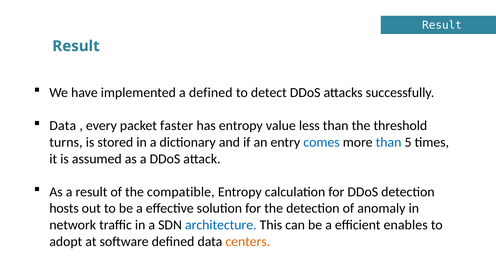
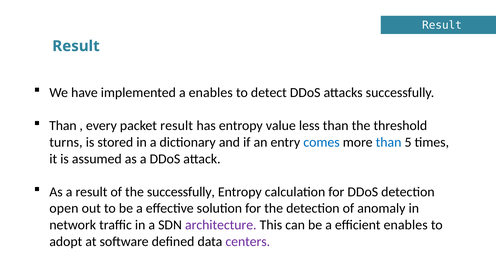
a defined: defined -> enables (211, 93)
Data: Data -> Than (63, 126)
packet faster: faster -> result (177, 126)
the compatible: compatible -> successfully (181, 192)
hosts: hosts -> open (64, 208)
architecture colour: blue -> purple (221, 225)
centers colour: orange -> purple (248, 242)
